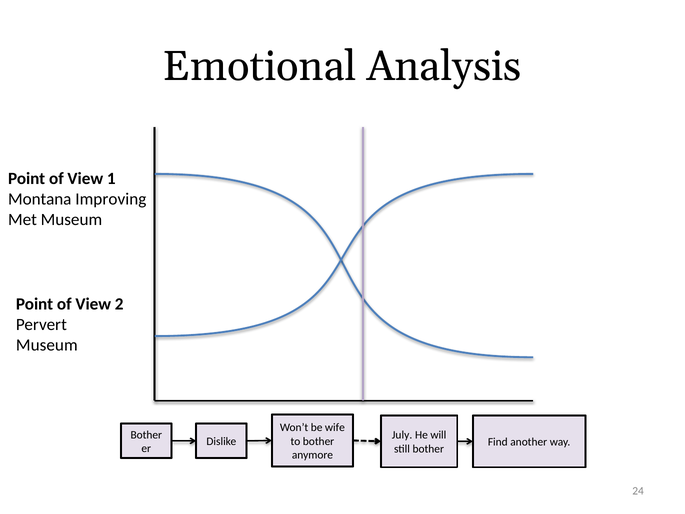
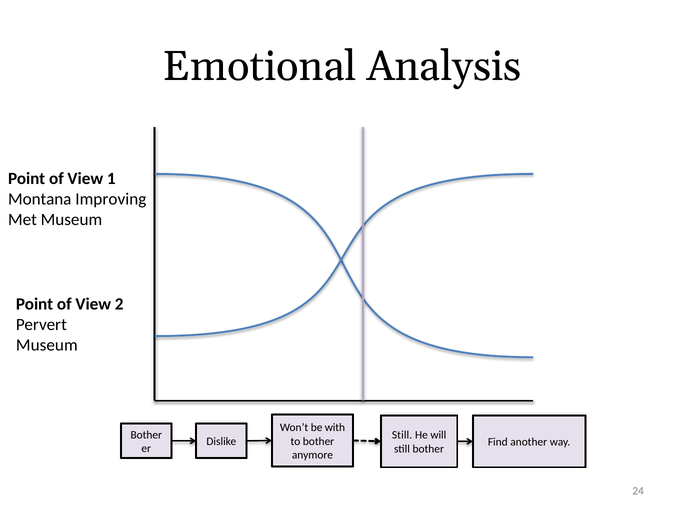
wife: wife -> with (335, 427)
July: July -> Still (402, 435)
